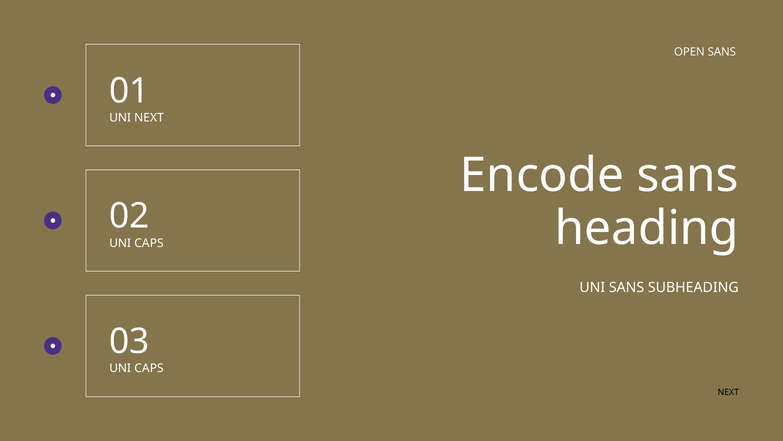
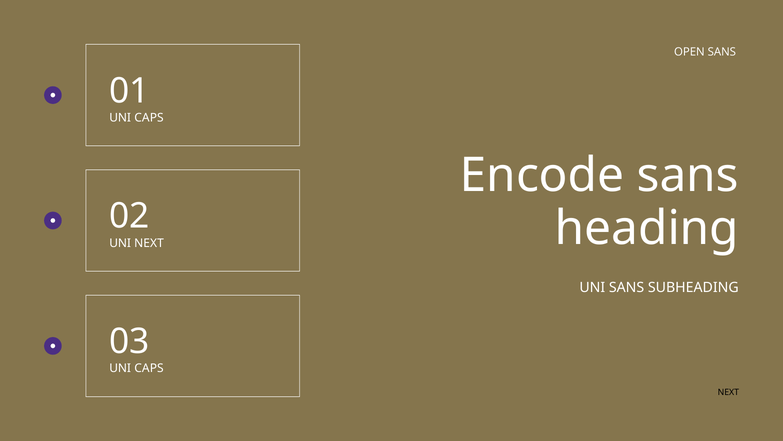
NEXT: NEXT -> CAPS (149, 118)
CAPS: CAPS -> NEXT (149, 243)
